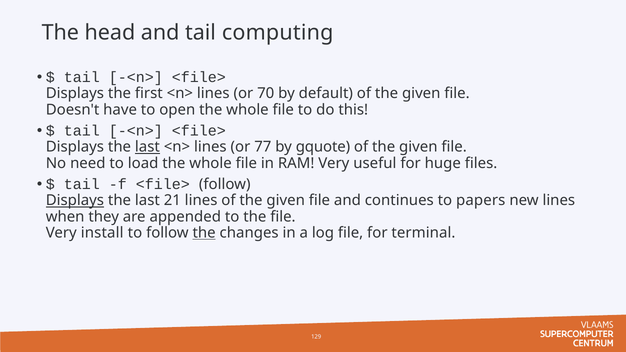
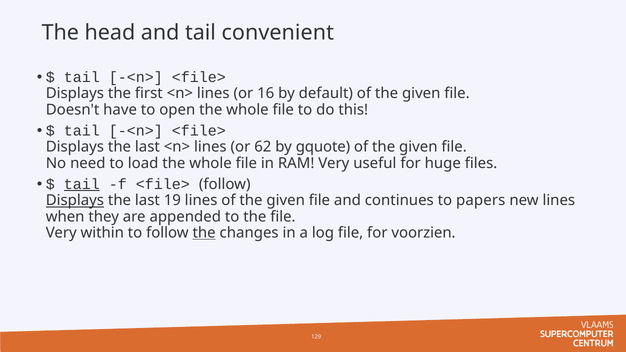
computing: computing -> convenient (278, 32)
70: 70 -> 16 (266, 94)
last underline: present -> none (147, 147)
77: 77 -> 62 (263, 147)
tail underline: none -> present (82, 184)
21: 21 -> 19 (172, 200)
install: install -> within (102, 233)
terminal: terminal -> voorzien (424, 233)
